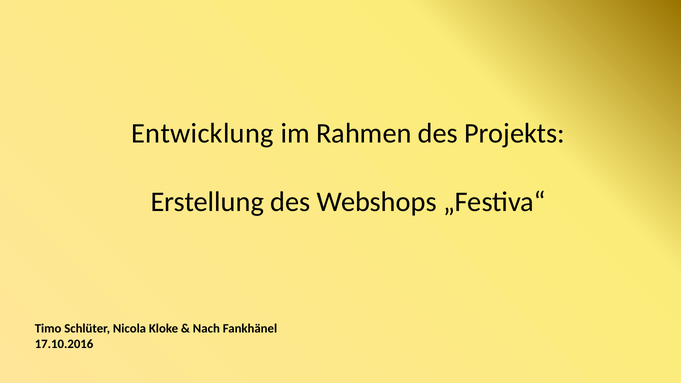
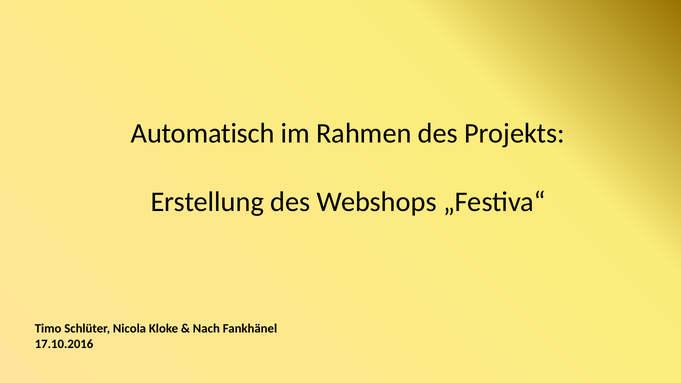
Entwicklung: Entwicklung -> Automatisch (203, 134)
